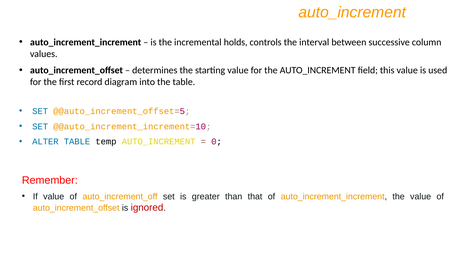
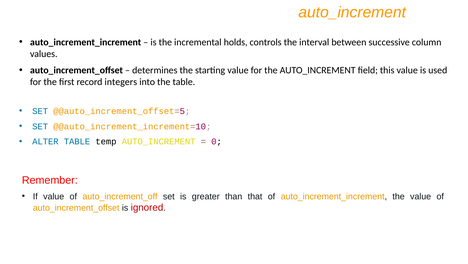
diagram: diagram -> integers (121, 82)
